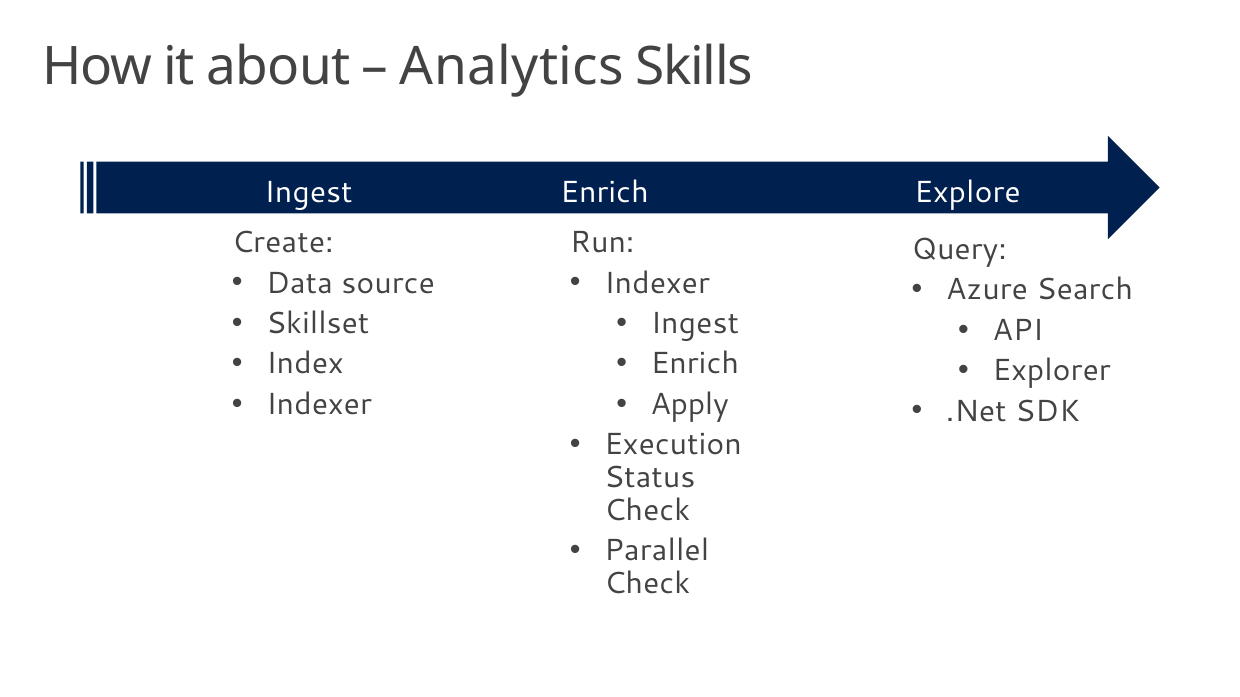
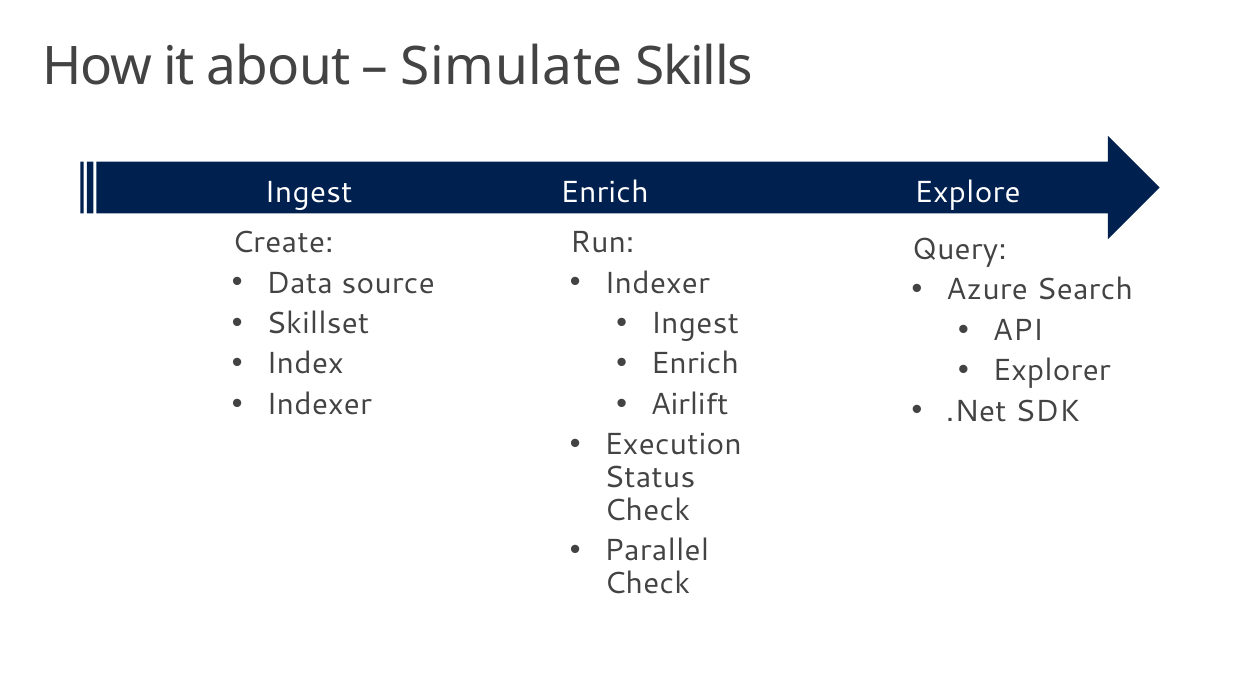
Analytics: Analytics -> Simulate (512, 67)
Apply: Apply -> Airlift (690, 404)
